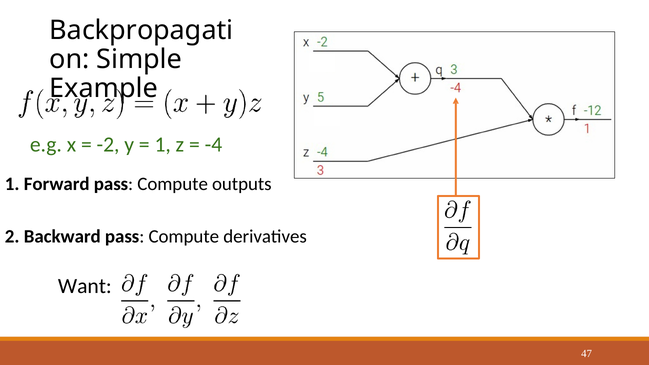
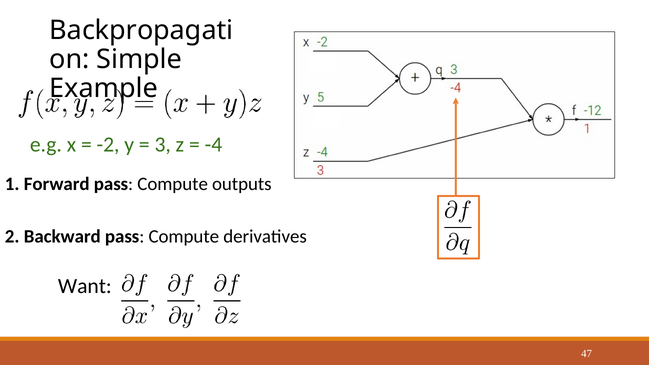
1: 1 -> 3 (163, 144)
